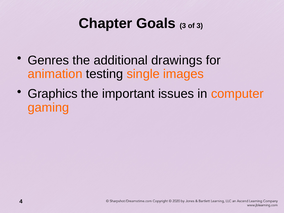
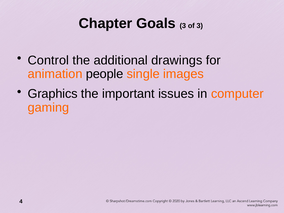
Genres: Genres -> Control (48, 60)
testing: testing -> people (105, 74)
